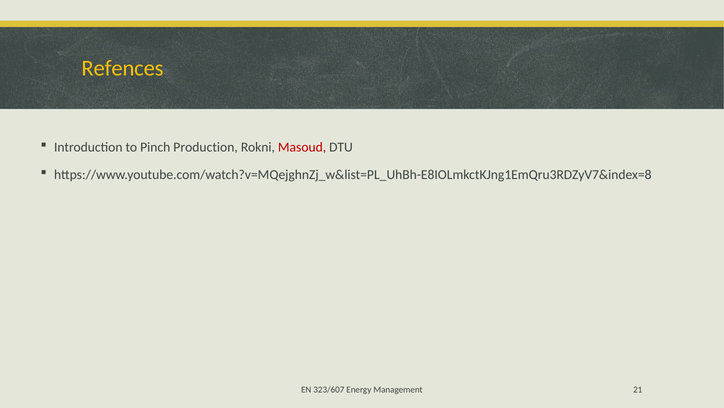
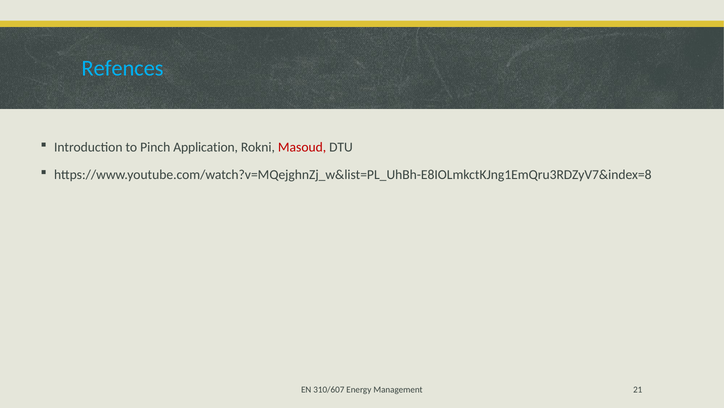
Refences colour: yellow -> light blue (123, 68)
Production: Production -> Application (206, 147)
323/607: 323/607 -> 310/607 (329, 389)
